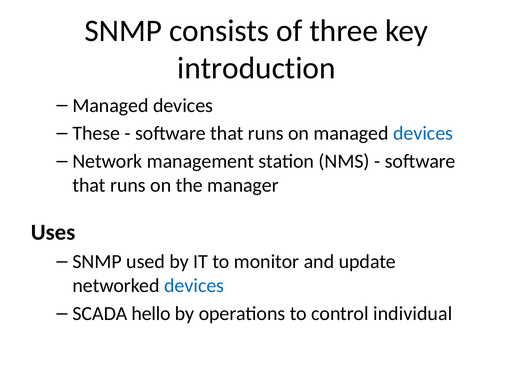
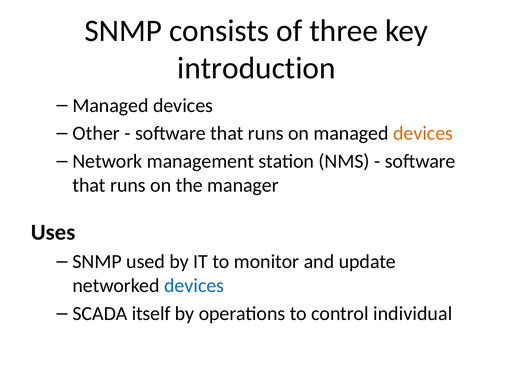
These: These -> Other (96, 134)
devices colour: blue -> orange (423, 134)
hello: hello -> itself (151, 314)
